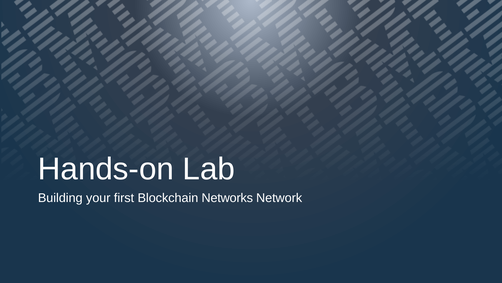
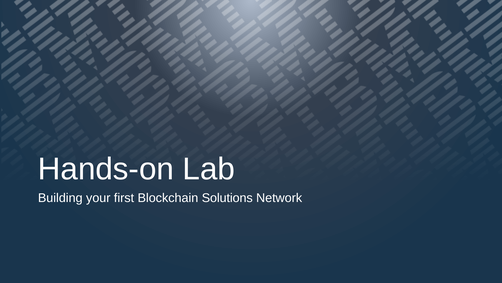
Networks: Networks -> Solutions (227, 198)
